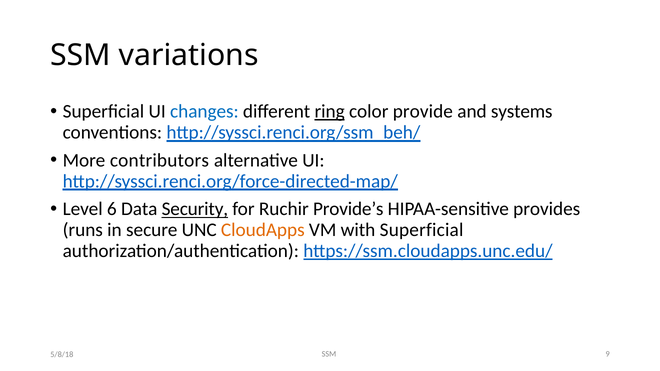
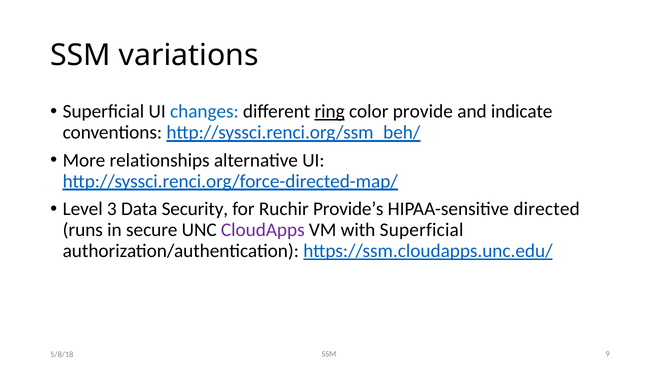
systems: systems -> indicate (522, 112)
contributors: contributors -> relationships (160, 160)
6: 6 -> 3 (112, 209)
Security underline: present -> none (195, 209)
provides: provides -> directed (547, 209)
CloudApps colour: orange -> purple (263, 230)
